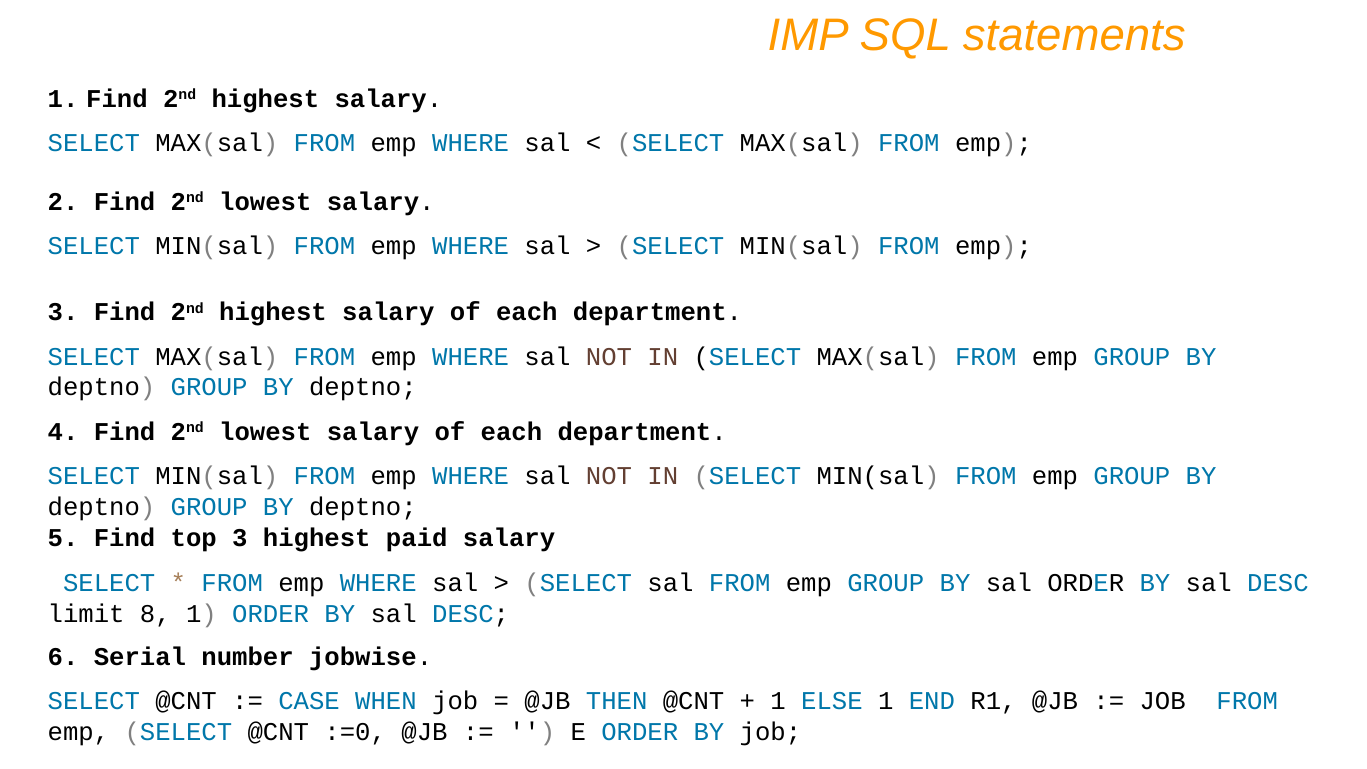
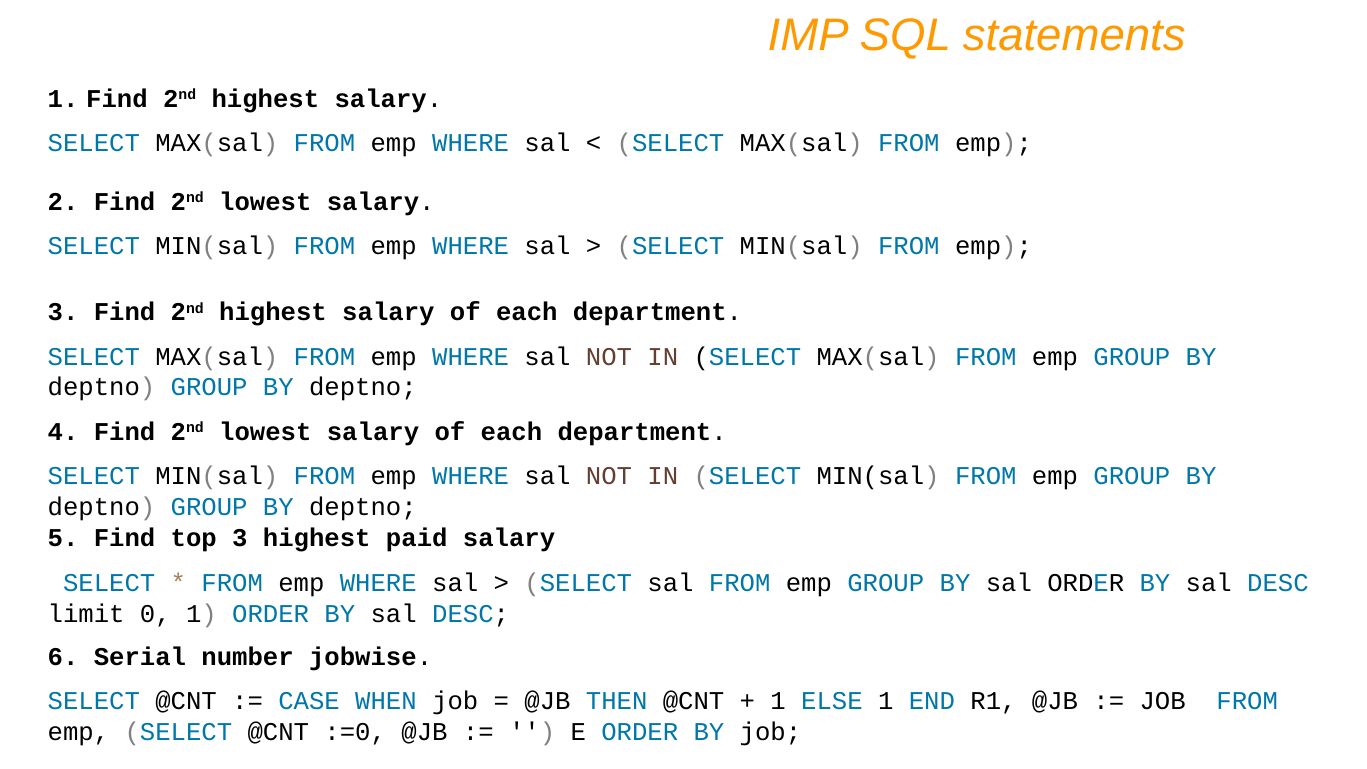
8: 8 -> 0 (155, 614)
